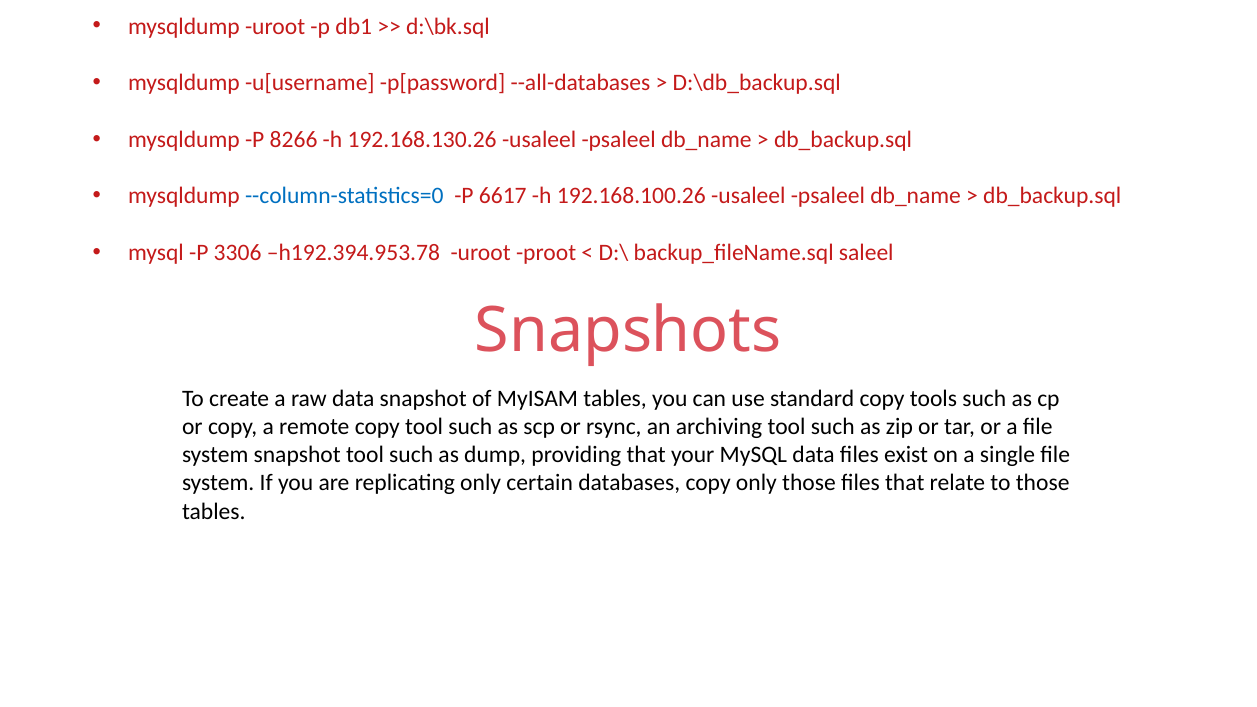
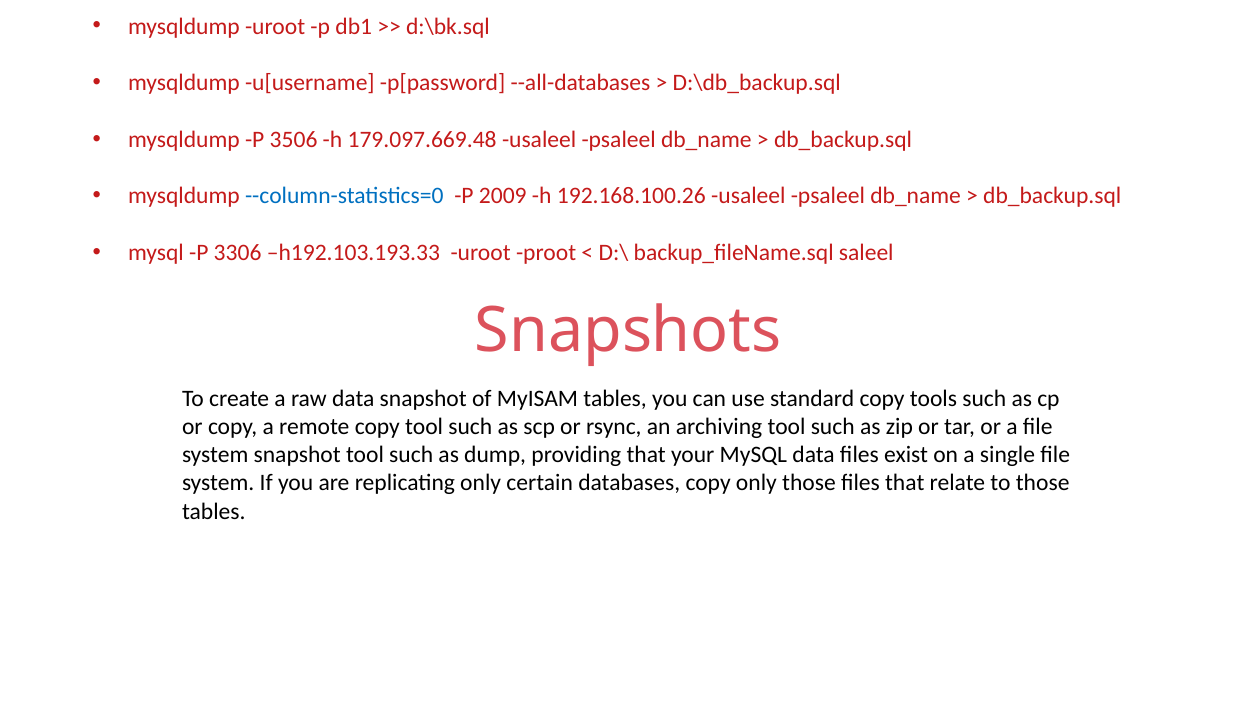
8266: 8266 -> 3506 (294, 140)
192.168.130.26: 192.168.130.26 -> 179.097.669.48 (422, 140)
6617: 6617 -> 2009 (503, 196)
h192.394.953.78: h192.394.953.78 -> h192.103.193.33 (353, 253)
